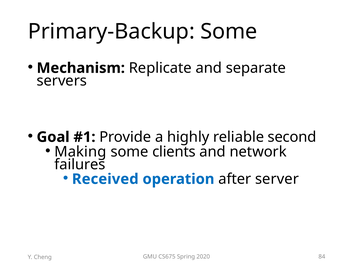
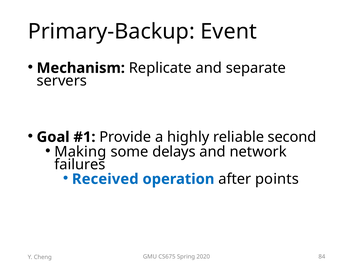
Primary-Backup Some: Some -> Event (229, 31)
clients: clients -> delays (174, 152)
server: server -> points (277, 179)
